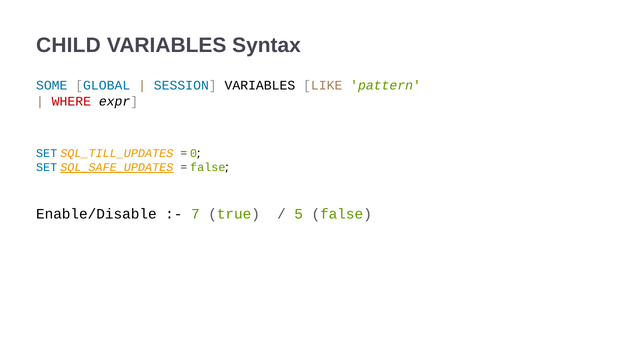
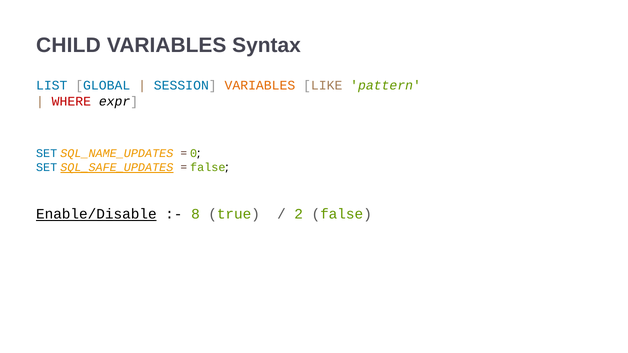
SOME: SOME -> LIST (52, 86)
VARIABLES colour: black -> orange (260, 86)
SQL_TILL_UPDATES: SQL_TILL_UPDATES -> SQL_NAME_UPDATES (117, 153)
Enable/Disable underline: none -> present (96, 214)
7: 7 -> 8 (195, 214)
5: 5 -> 2 (299, 214)
